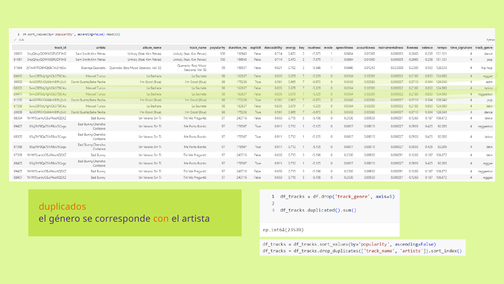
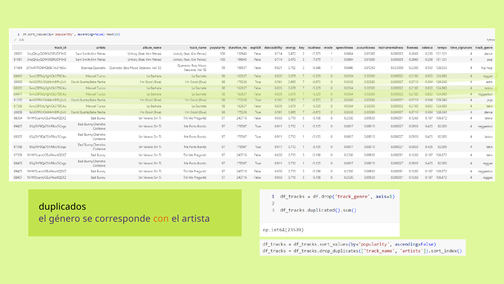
duplicados colour: orange -> black (62, 207)
